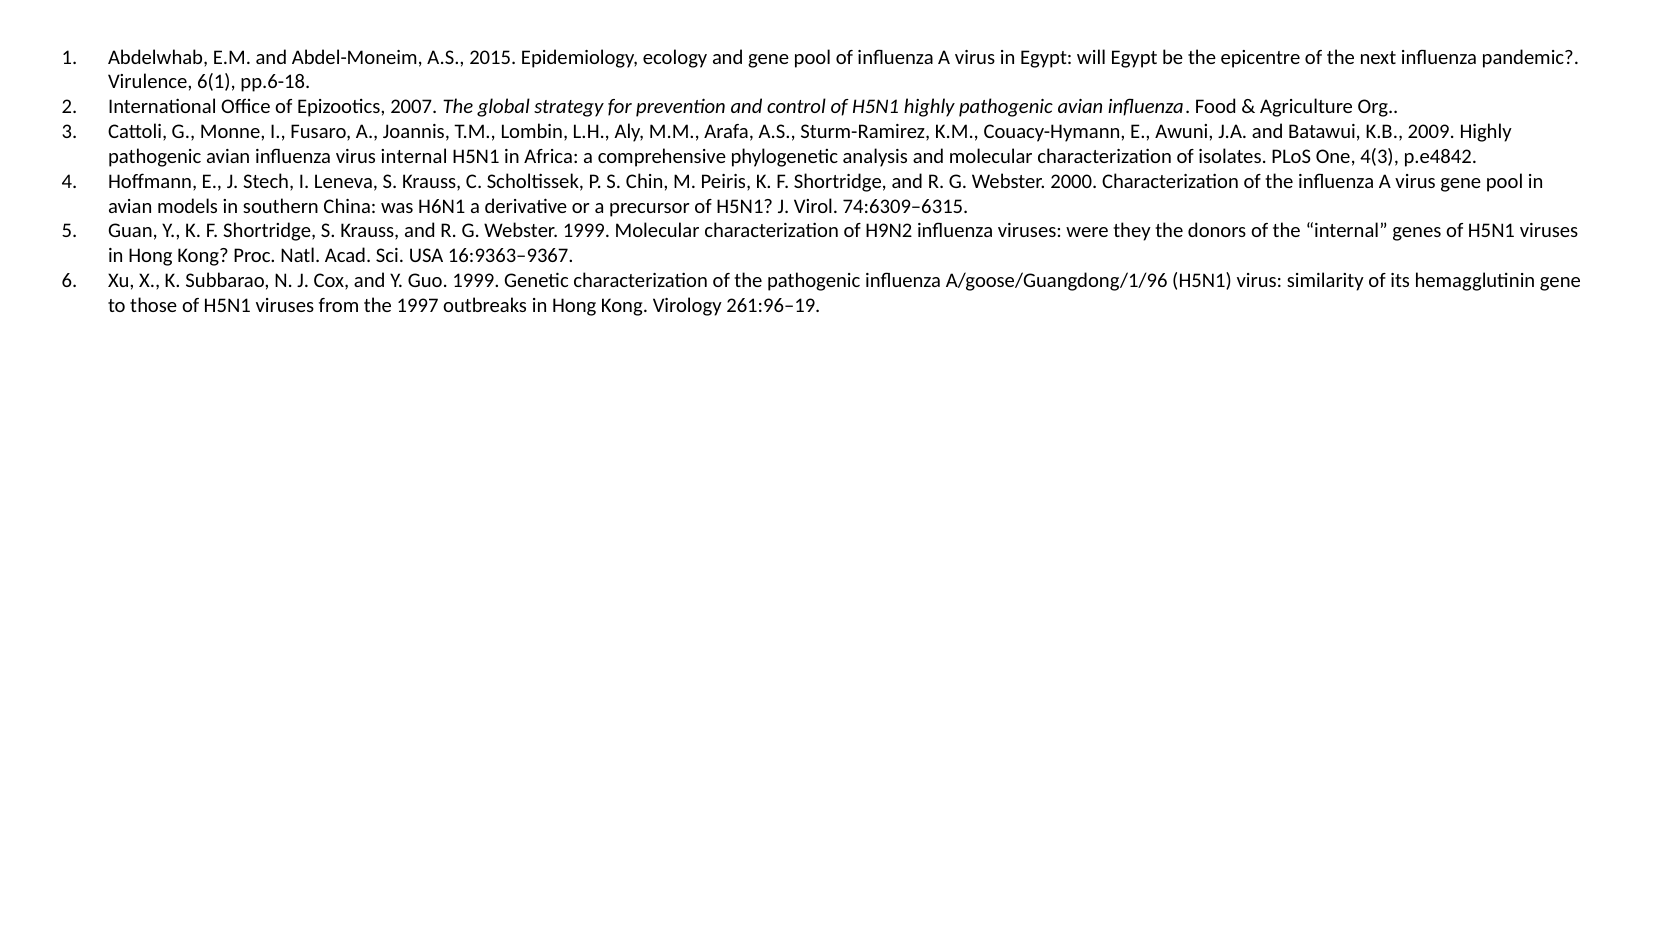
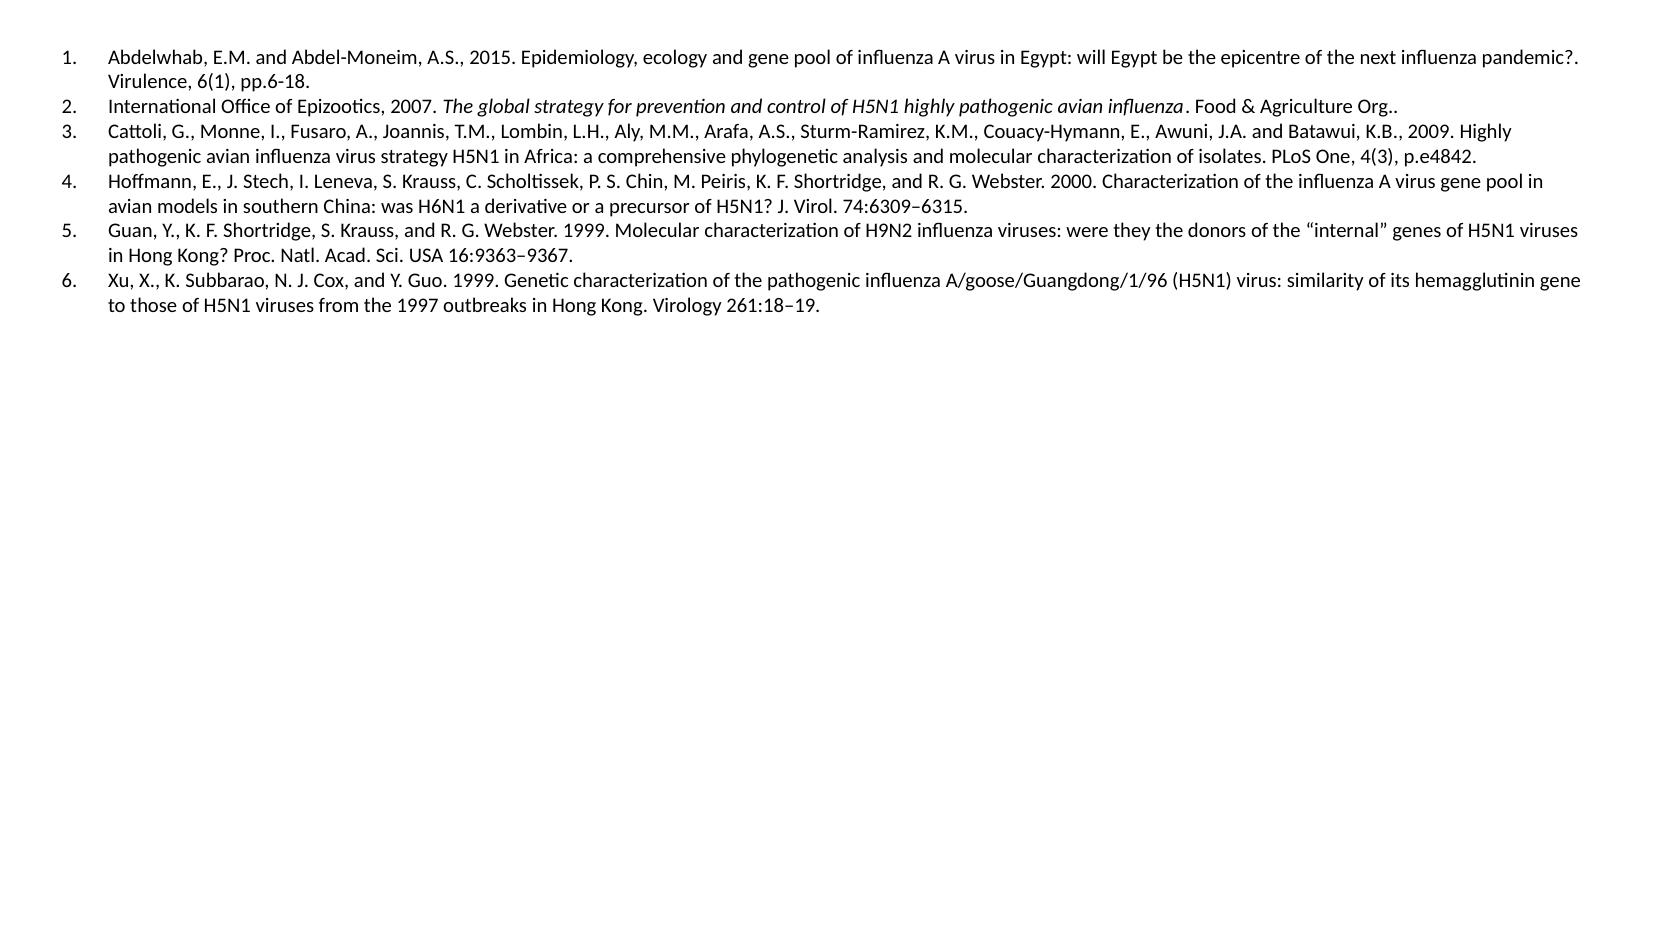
virus internal: internal -> strategy (414, 157)
261:96–19: 261:96–19 -> 261:18–19 (773, 305)
